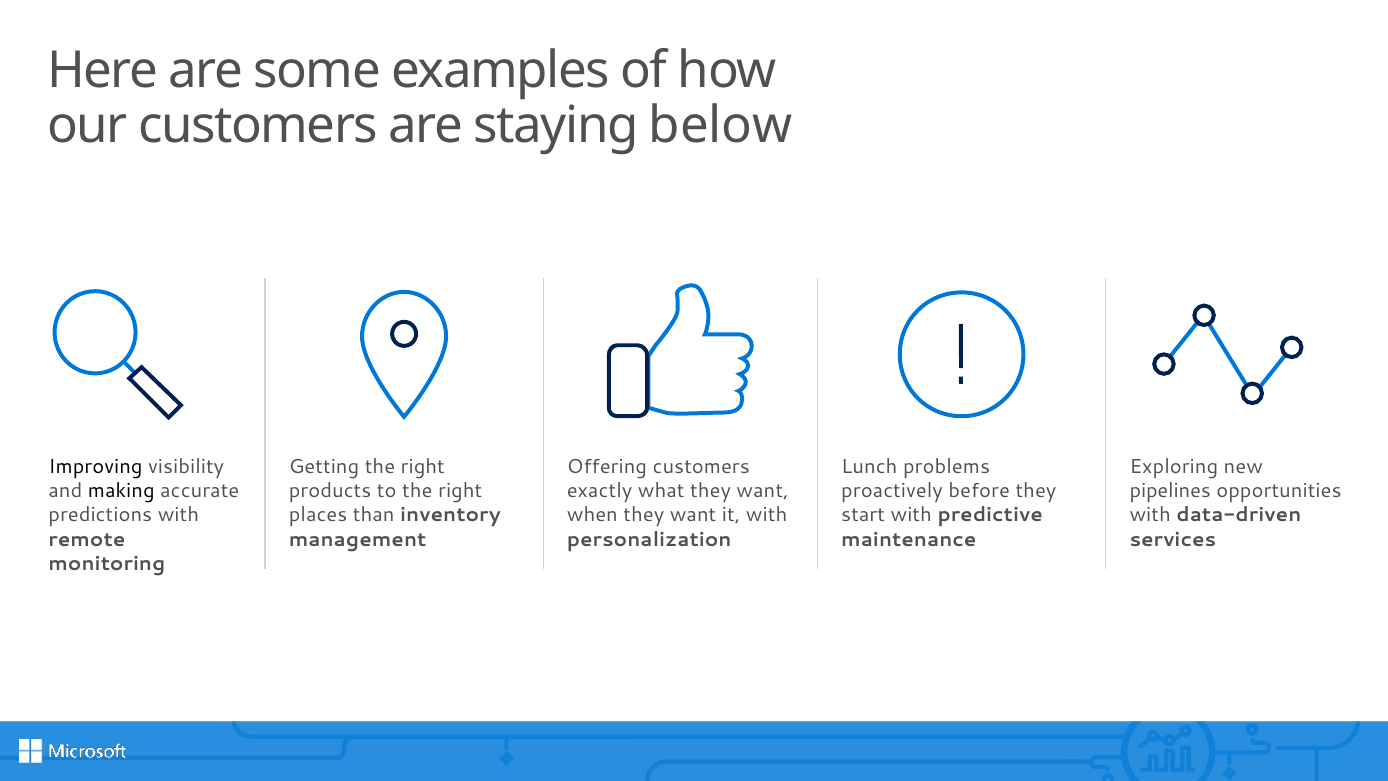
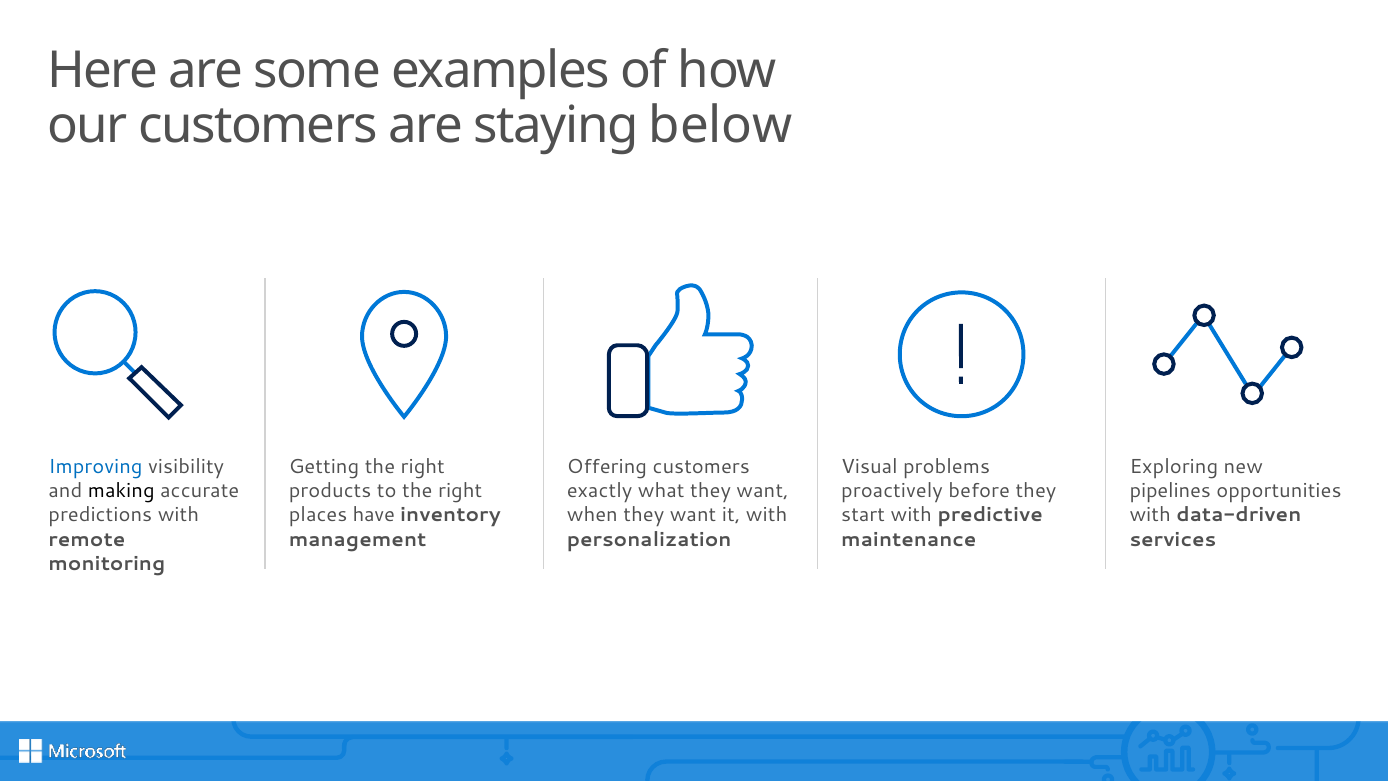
Improving colour: black -> blue (95, 466)
Lunch: Lunch -> Visual (869, 466)
than: than -> have (374, 515)
